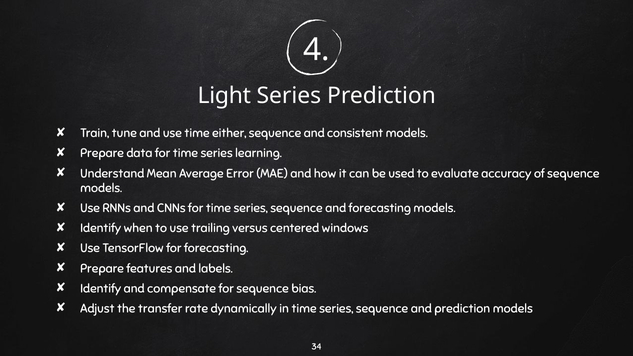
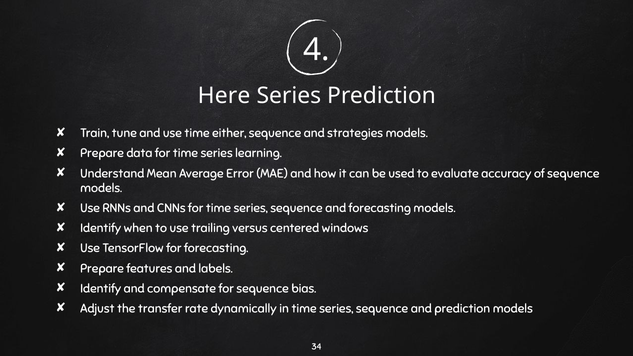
Light: Light -> Here (224, 96)
consistent: consistent -> strategies (355, 133)
